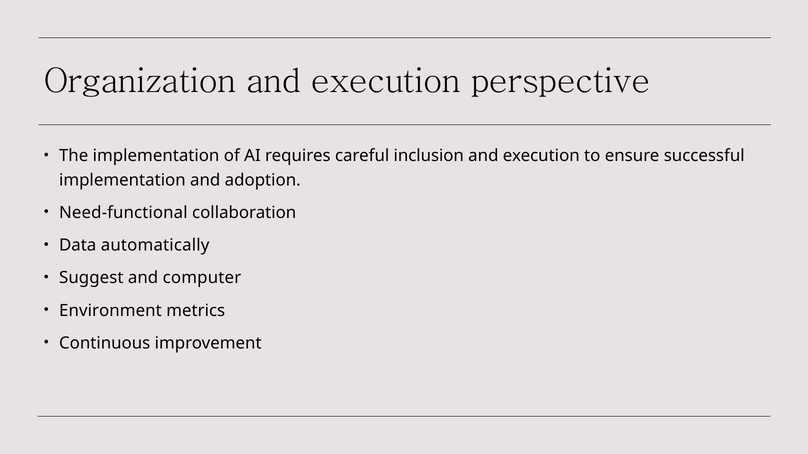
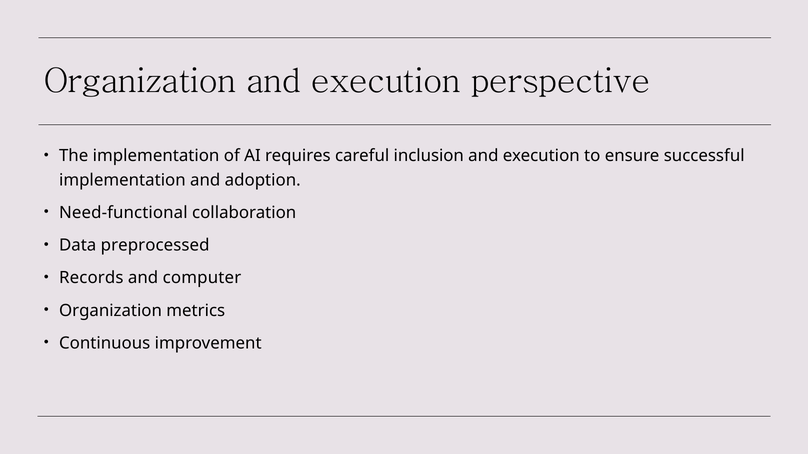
automatically: automatically -> preprocessed (155, 245)
Suggest: Suggest -> Records (91, 278)
Environment: Environment -> Organization (110, 311)
